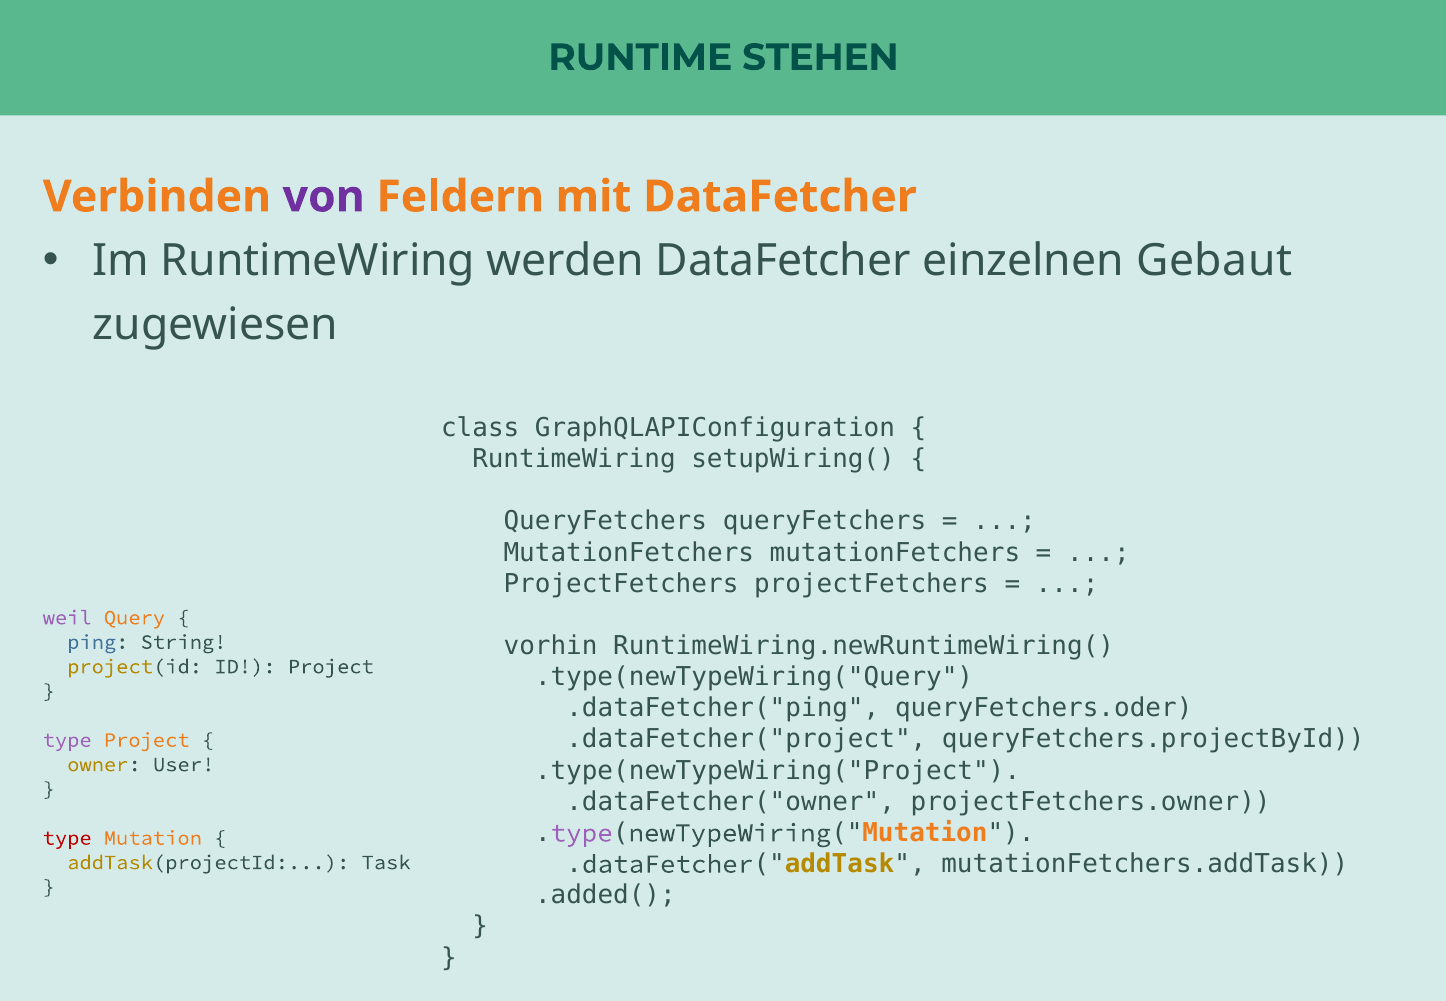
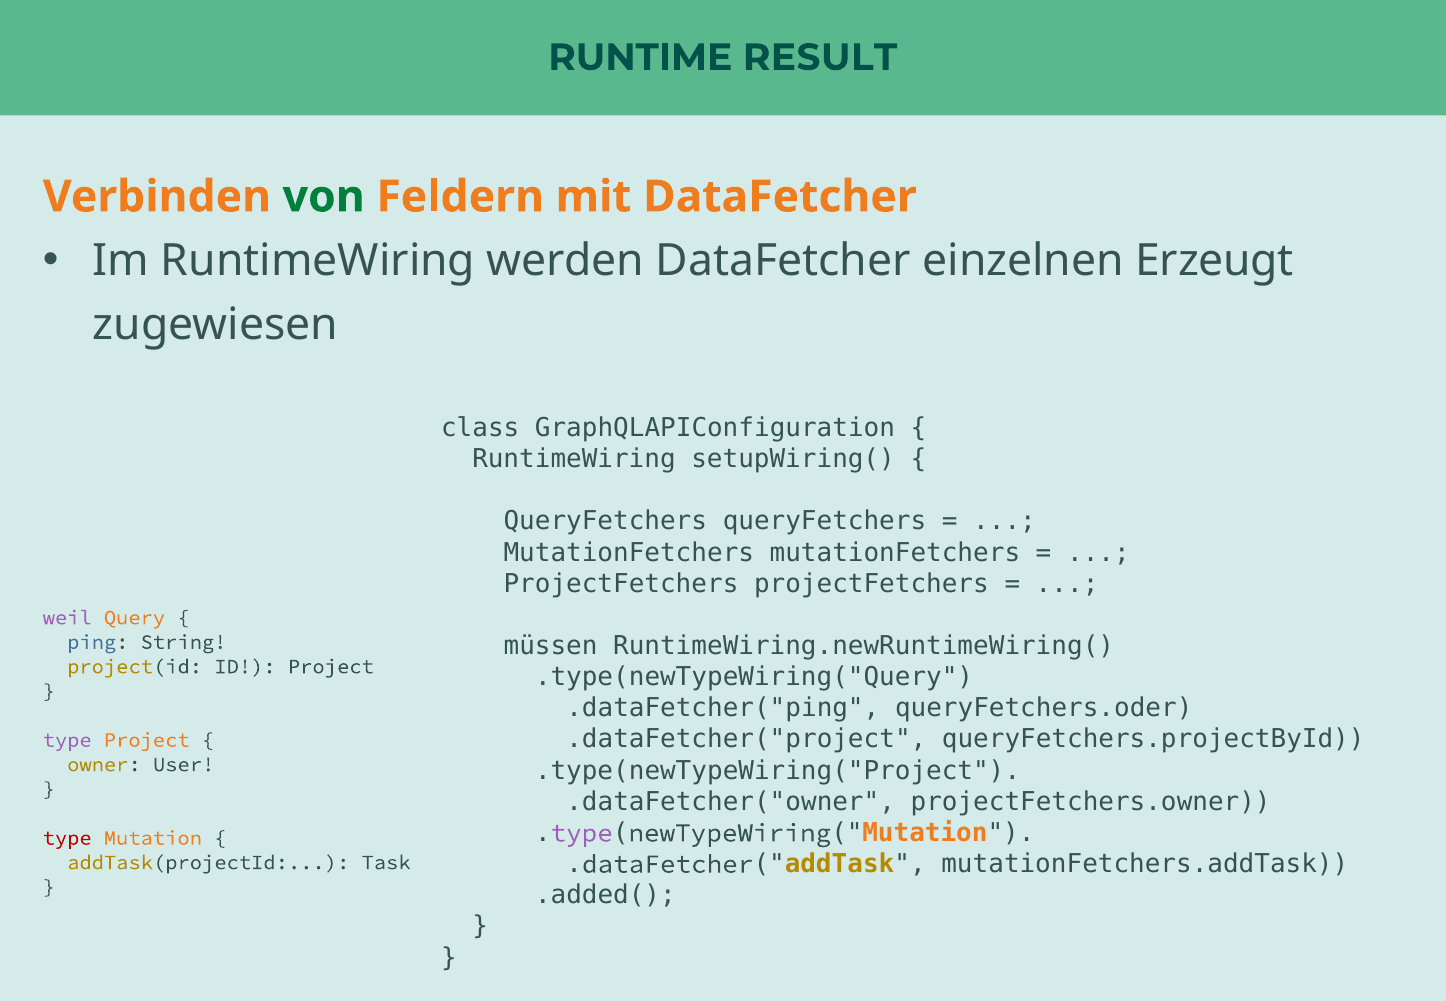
STEHEN: STEHEN -> RESULT (820, 57)
von colour: purple -> green (324, 197)
Gebaut: Gebaut -> Erzeugt (1215, 261)
vorhin: vorhin -> müssen (551, 646)
